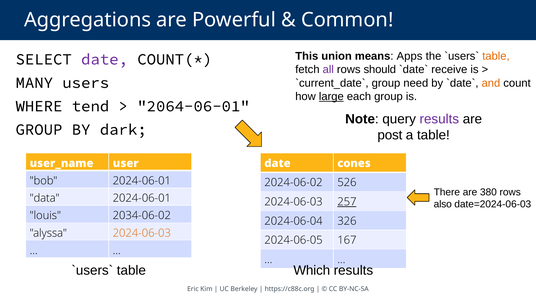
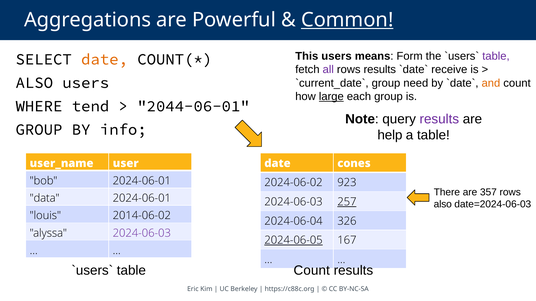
Common underline: none -> present (347, 20)
This union: union -> users (337, 56)
Apps: Apps -> Form (410, 56)
table colour: orange -> purple (496, 56)
date colour: purple -> orange (104, 59)
rows should: should -> results (380, 70)
MANY: MANY -> ALSO (34, 83)
2064-06-01: 2064-06-01 -> 2044-06-01 (193, 106)
dark: dark -> info (123, 130)
post: post -> help (390, 135)
526: 526 -> 923 (347, 183)
380: 380 -> 357 (488, 192)
2034-06-02: 2034-06-02 -> 2014-06-02 (142, 216)
2024-06-03 colour: orange -> purple (142, 233)
2024-06-05 underline: none -> present (294, 241)
Which: Which -> Count (312, 271)
